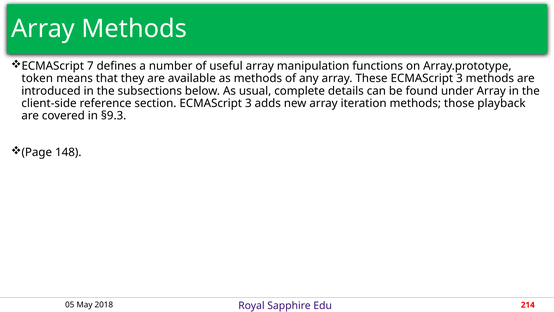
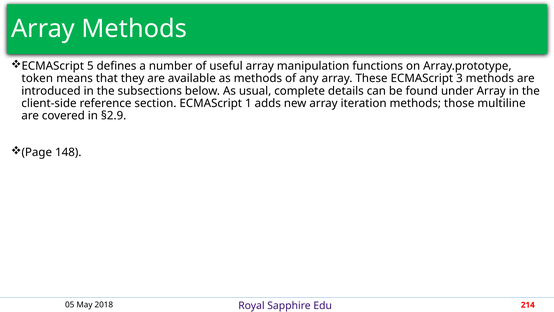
7: 7 -> 5 (90, 66)
section ECMAScript 3: 3 -> 1 (248, 103)
playback: playback -> multiline (501, 103)
§9.3: §9.3 -> §2.9 (114, 116)
